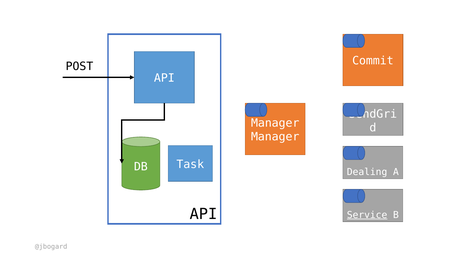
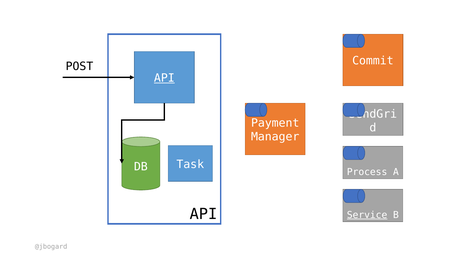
API underline: none -> present (164, 78)
Manager: Manager -> Payment (275, 123)
Dealing: Dealing -> Process (367, 172)
